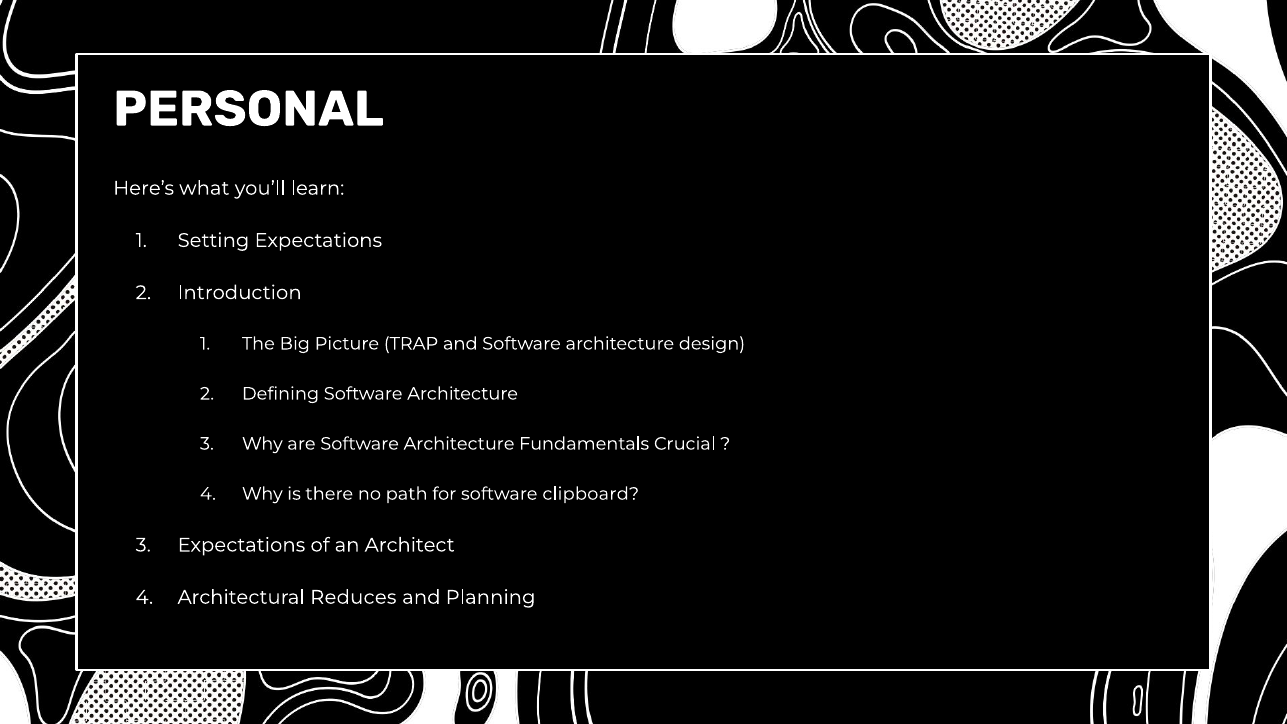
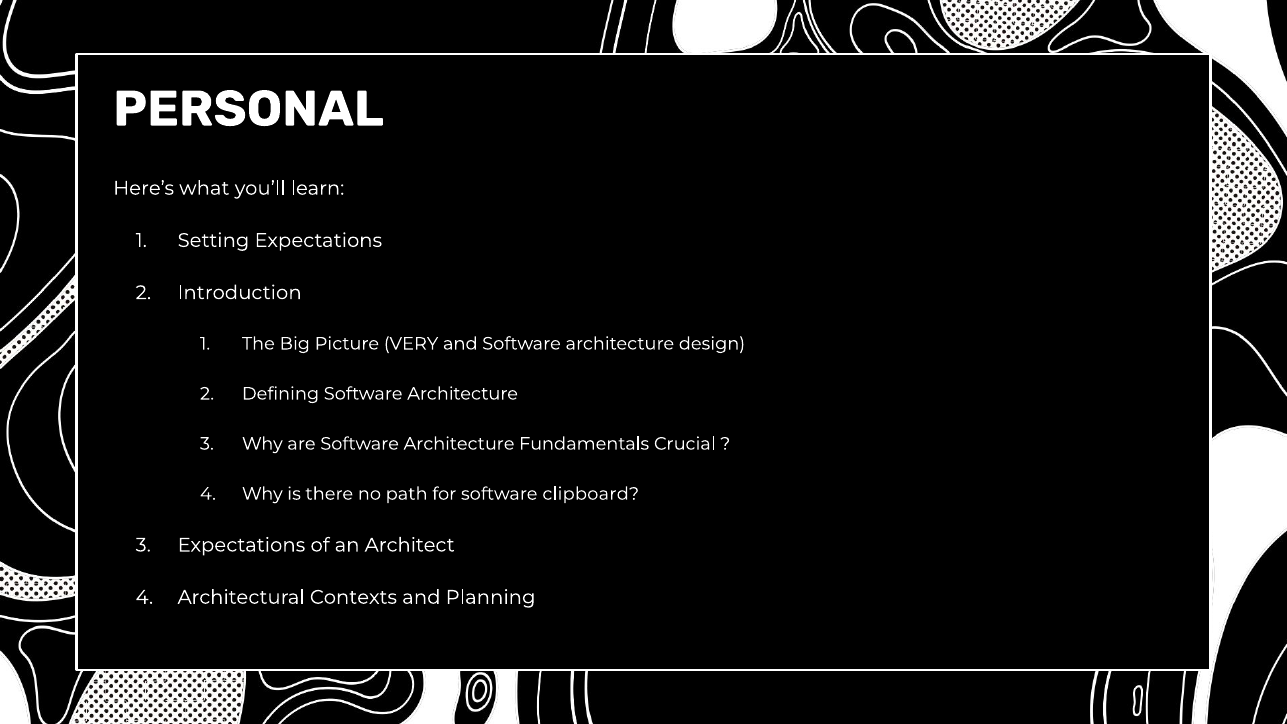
TRAP: TRAP -> VERY (411, 344)
Reduces: Reduces -> Contexts (353, 597)
